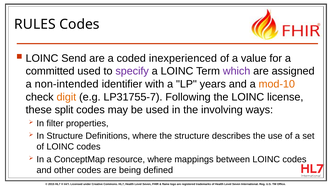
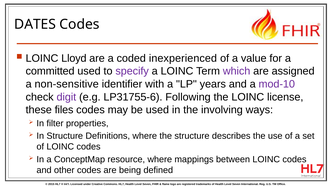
RULES: RULES -> DATES (35, 24)
Send: Send -> Lloyd (74, 58)
non-intended: non-intended -> non-sensitive (67, 84)
mod-10 colour: orange -> purple (277, 84)
digit colour: orange -> purple (66, 97)
LP31755-7: LP31755-7 -> LP31755-6 (133, 97)
split: split -> files (64, 110)
